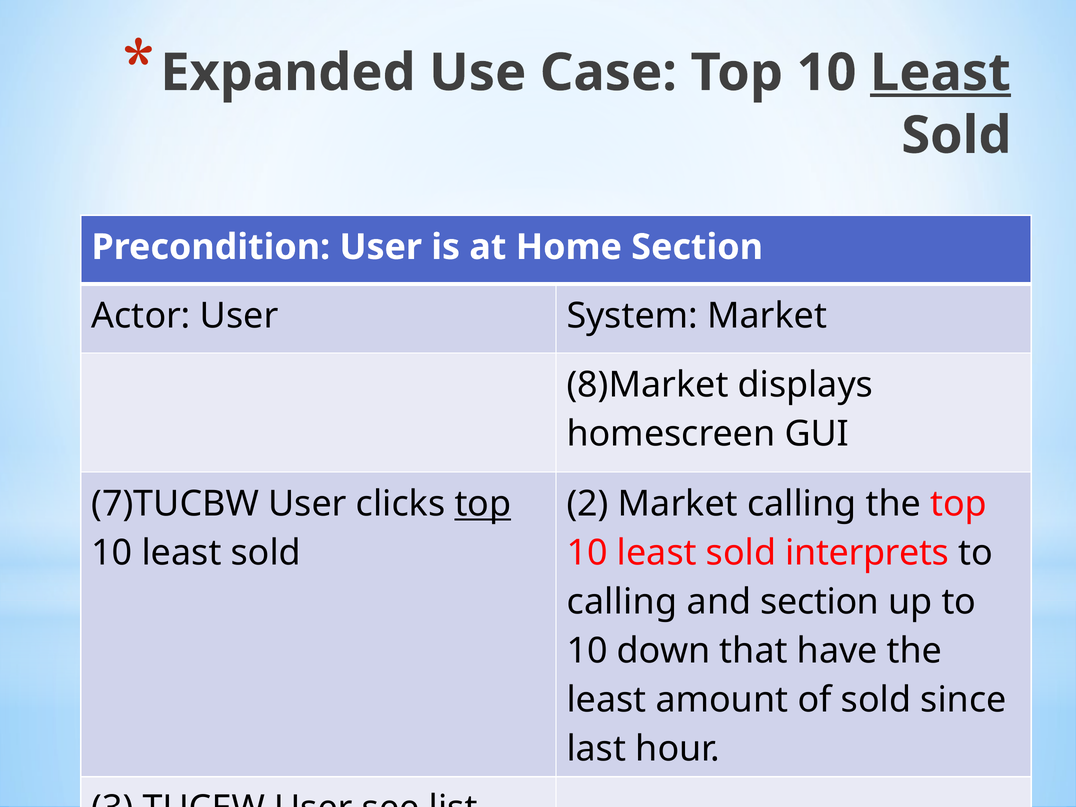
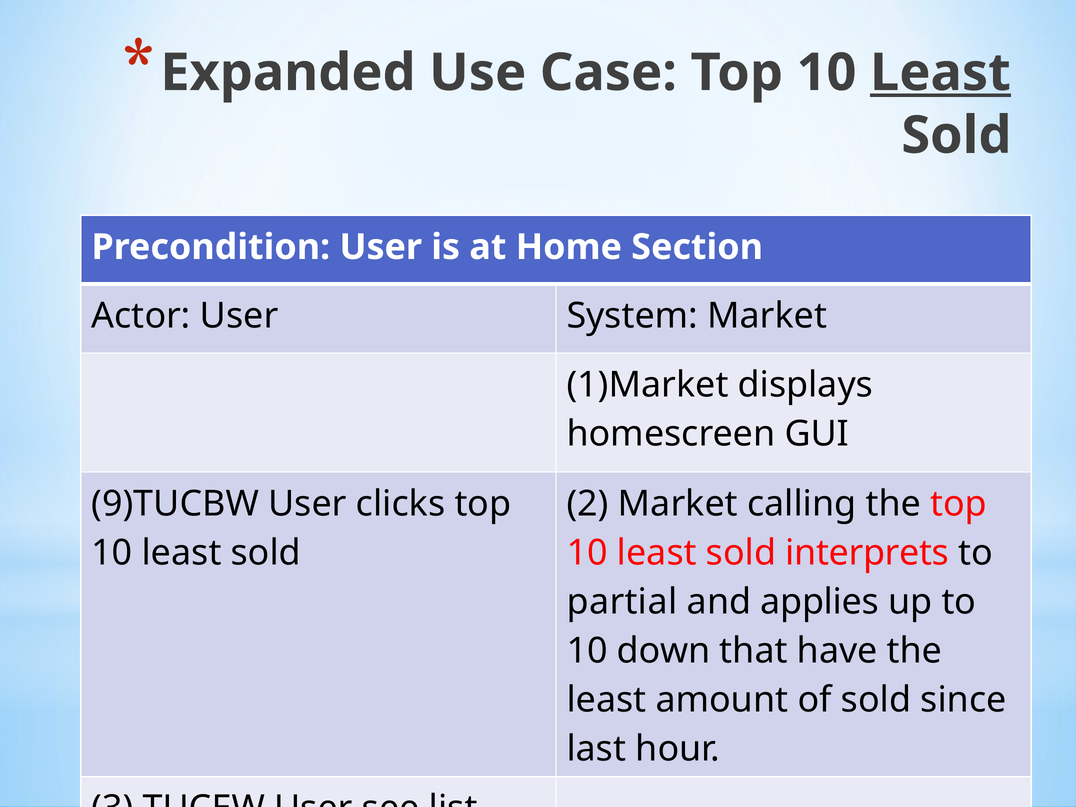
8)Market: 8)Market -> 1)Market (648, 385)
7)TUCBW: 7)TUCBW -> 9)TUCBW (175, 504)
top underline: present -> none (483, 504)
calling: calling -> partial (622, 602)
and section: section -> applies (820, 602)
